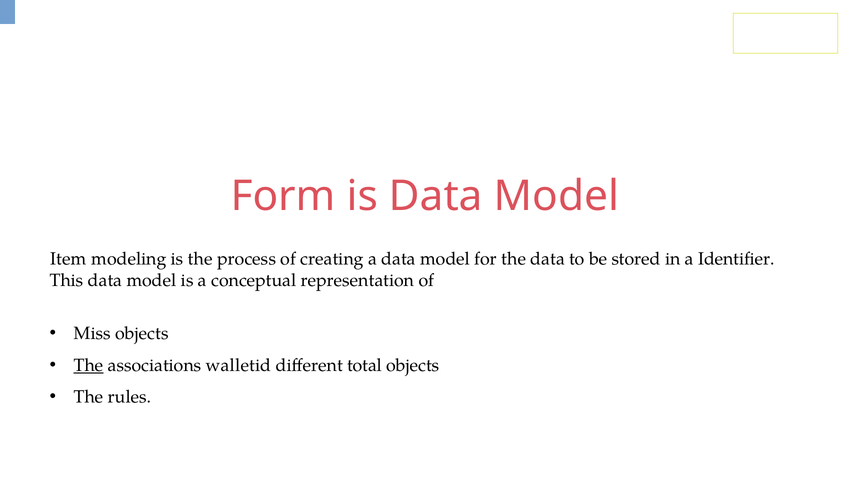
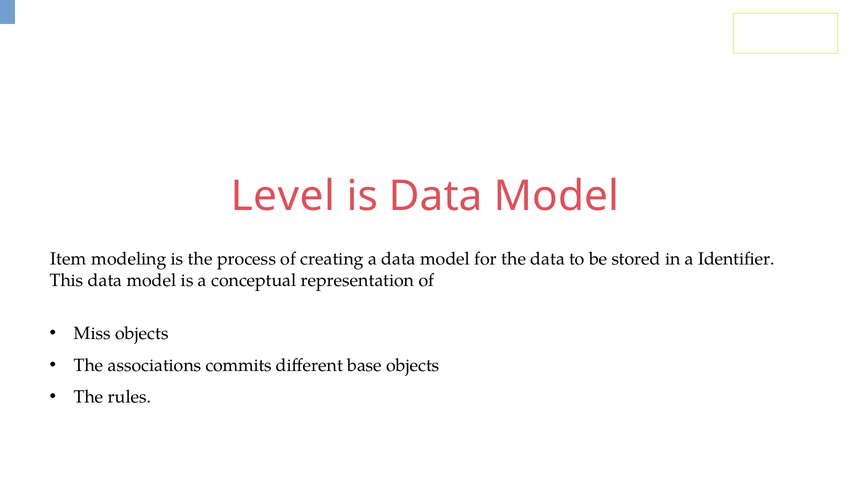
Form: Form -> Level (283, 196)
The underline: present -> none (88, 365)
walletid: walletid -> commits (239, 365)
total: total -> base (365, 365)
